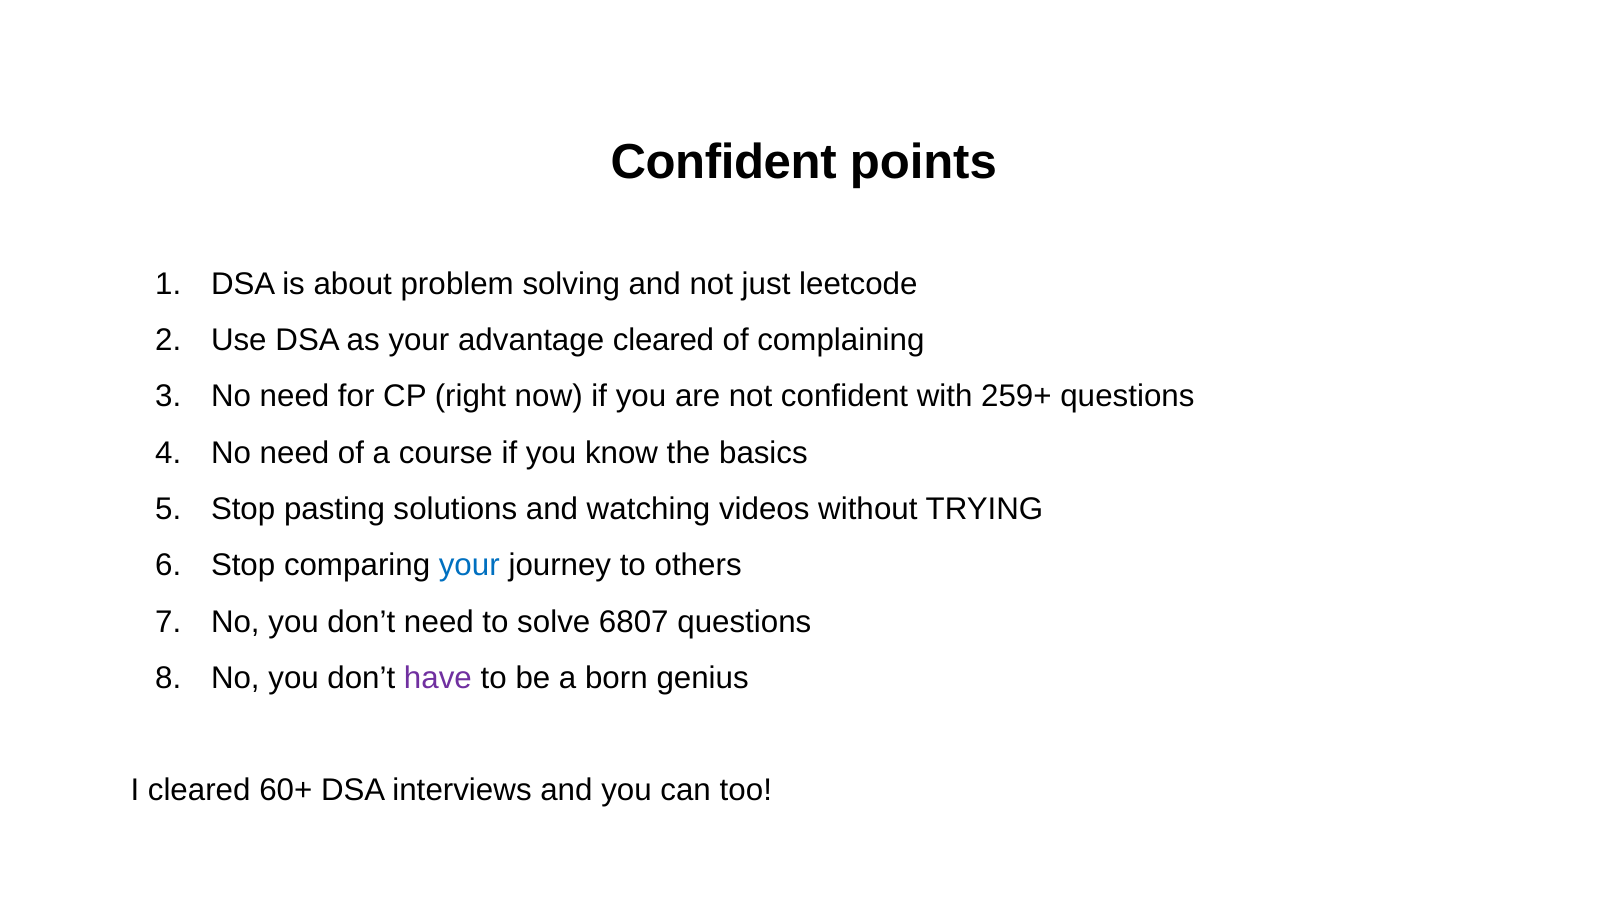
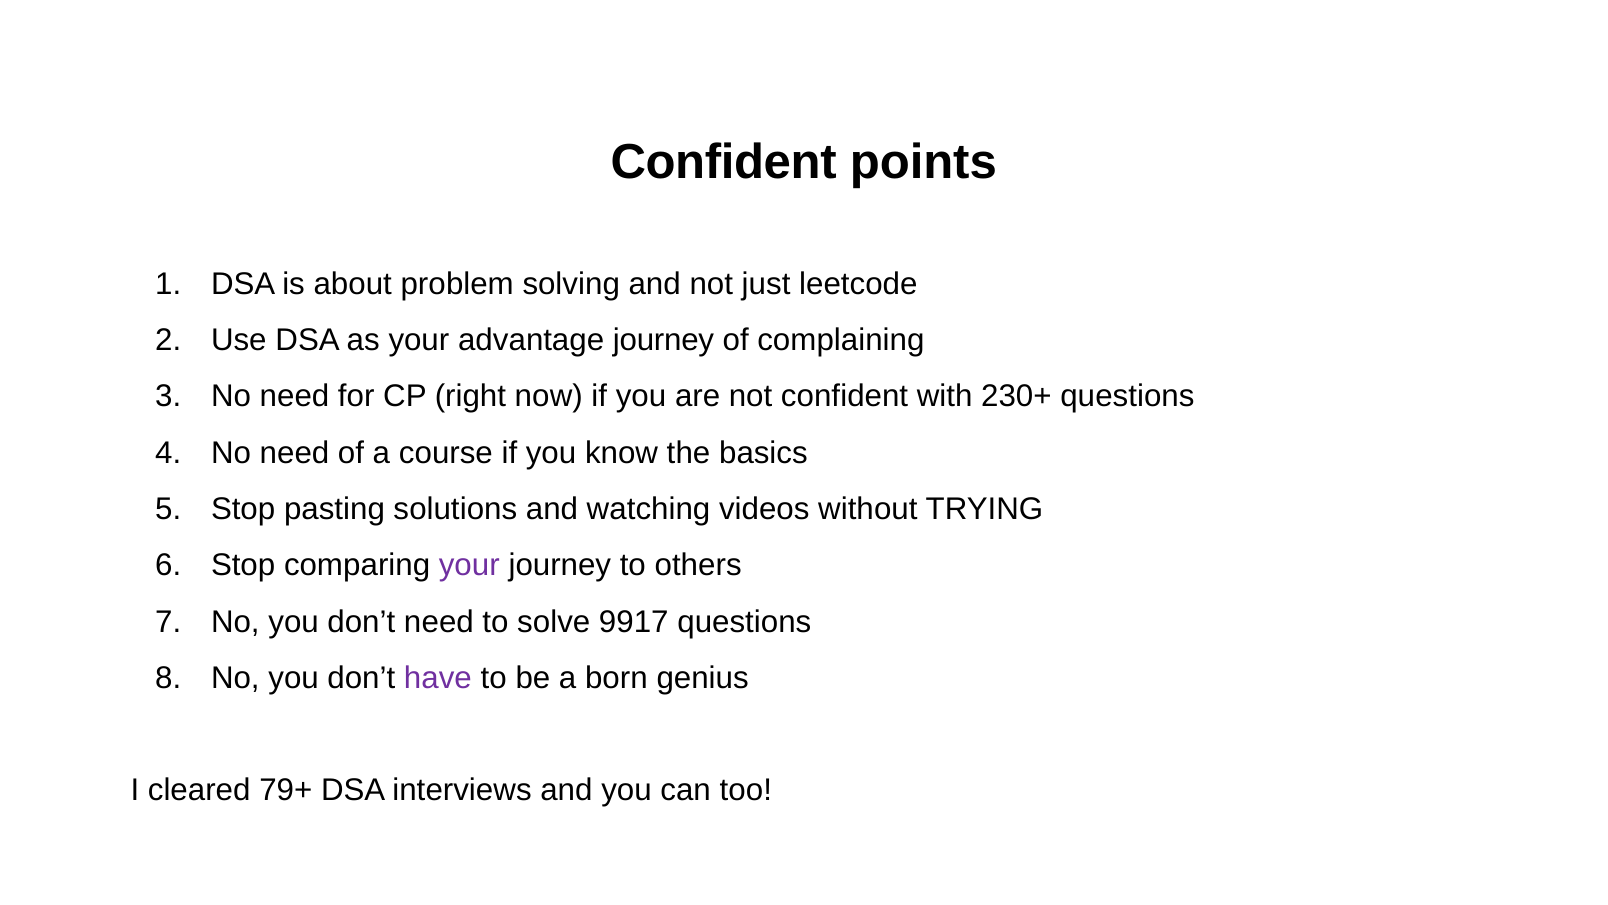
advantage cleared: cleared -> journey (664, 340)
259+: 259+ -> 230+ (1016, 396)
your colour: blue -> purple (469, 565)
6807: 6807 -> 9917 (634, 621)
60+: 60+ -> 79+ (286, 790)
